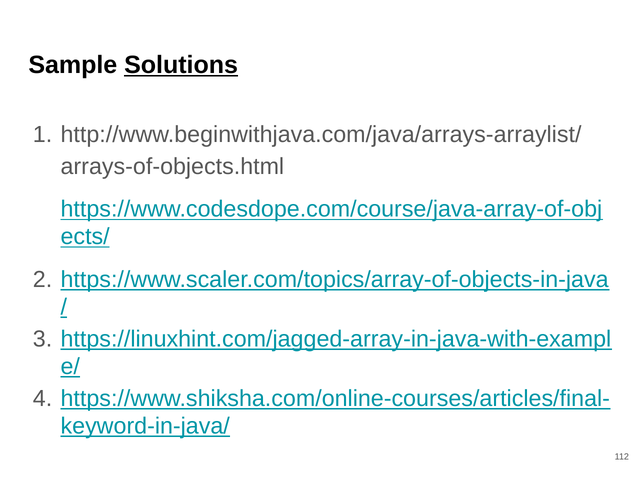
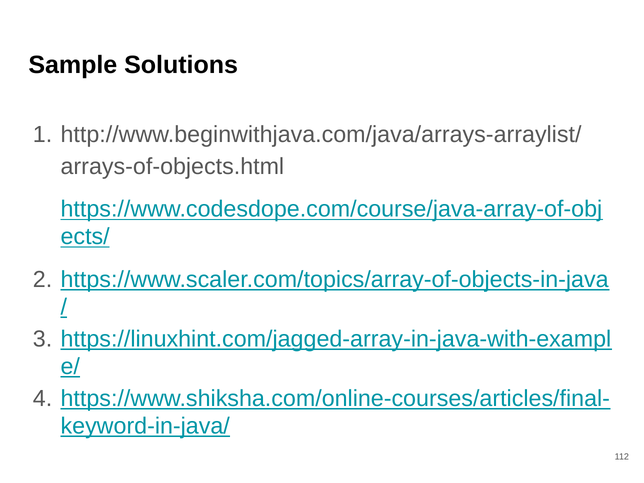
Solutions underline: present -> none (181, 65)
